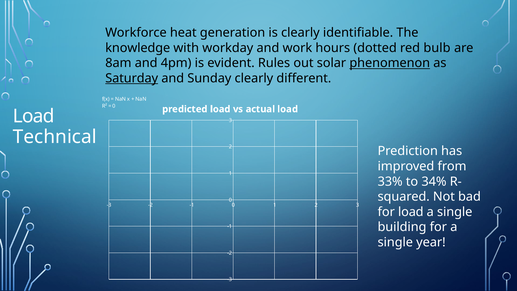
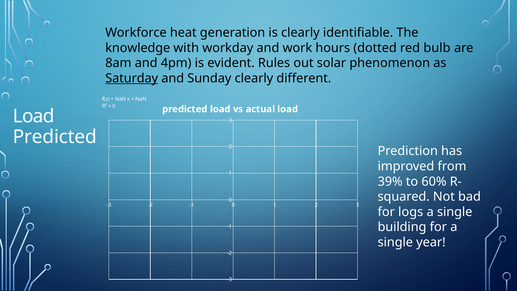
phenomenon underline: present -> none (390, 63)
Technical: Technical -> Predicted (55, 137)
33%: 33% -> 39% (390, 181)
34%: 34% -> 60% (434, 181)
for load: load -> logs (411, 212)
